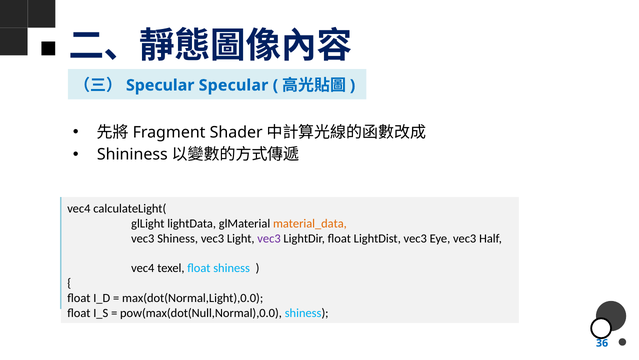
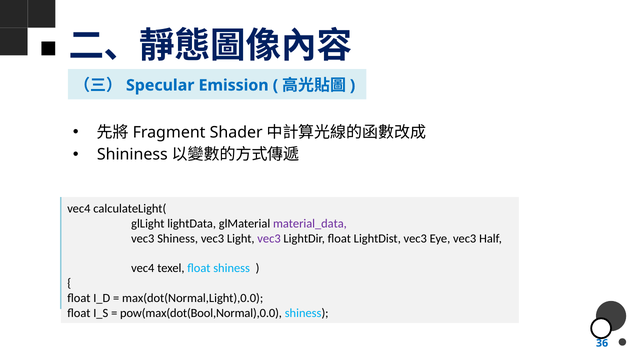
Specular: Specular -> Emission (234, 85)
material_data colour: orange -> purple (310, 223)
pow(max(dot(Null,Normal),0.0: pow(max(dot(Null,Normal),0.0 -> pow(max(dot(Bool,Normal),0.0 (201, 313)
